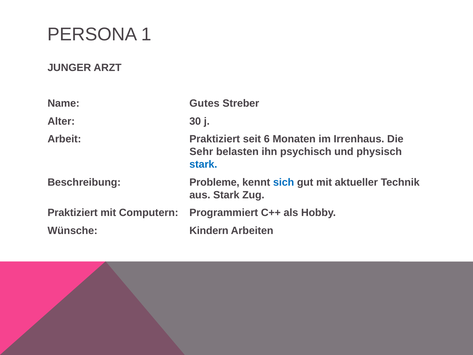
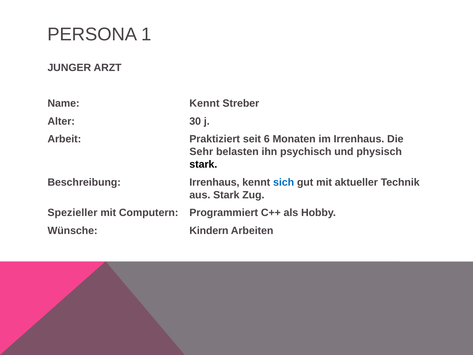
Name Gutes: Gutes -> Kennt (204, 103)
stark colour: blue -> black (203, 164)
Beschreibung Probleme: Probleme -> Irrenhaus (214, 182)
Praktiziert: Praktiziert -> Spezieller (72, 213)
